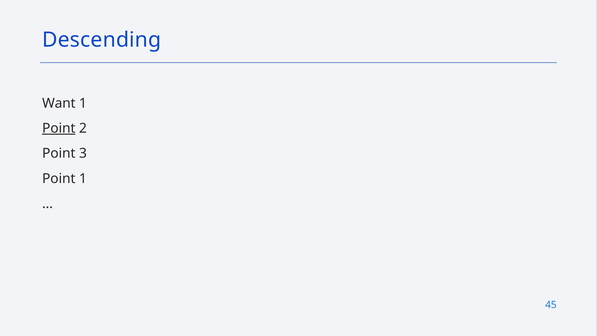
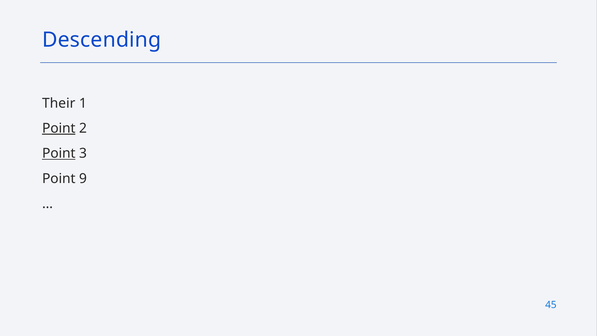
Want: Want -> Their (59, 103)
Point underline: none -> present (59, 153)
Point 1: 1 -> 9 (83, 178)
